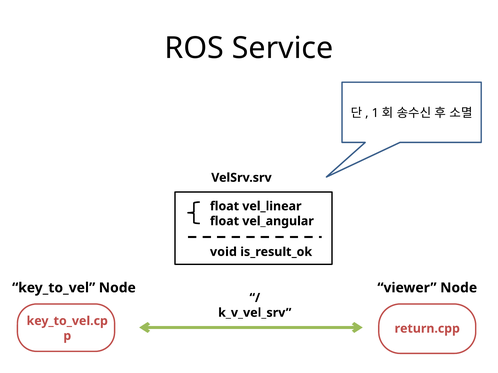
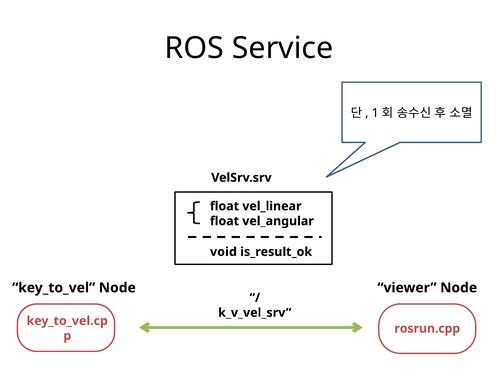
return.cpp: return.cpp -> rosrun.cpp (427, 329)
